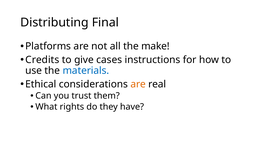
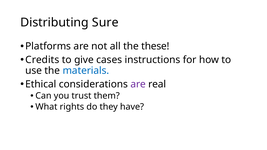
Final: Final -> Sure (105, 22)
make: make -> these (155, 46)
are colour: orange -> purple (138, 84)
